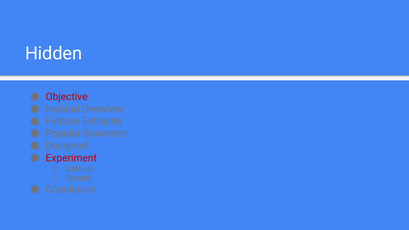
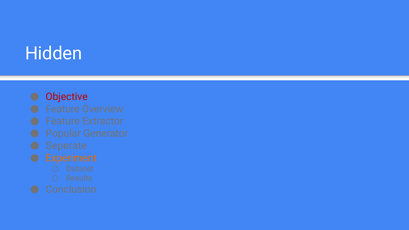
Instead: Instead -> Feature (63, 109)
Designed: Designed -> Seperate (66, 146)
Experiment colour: red -> orange (71, 158)
